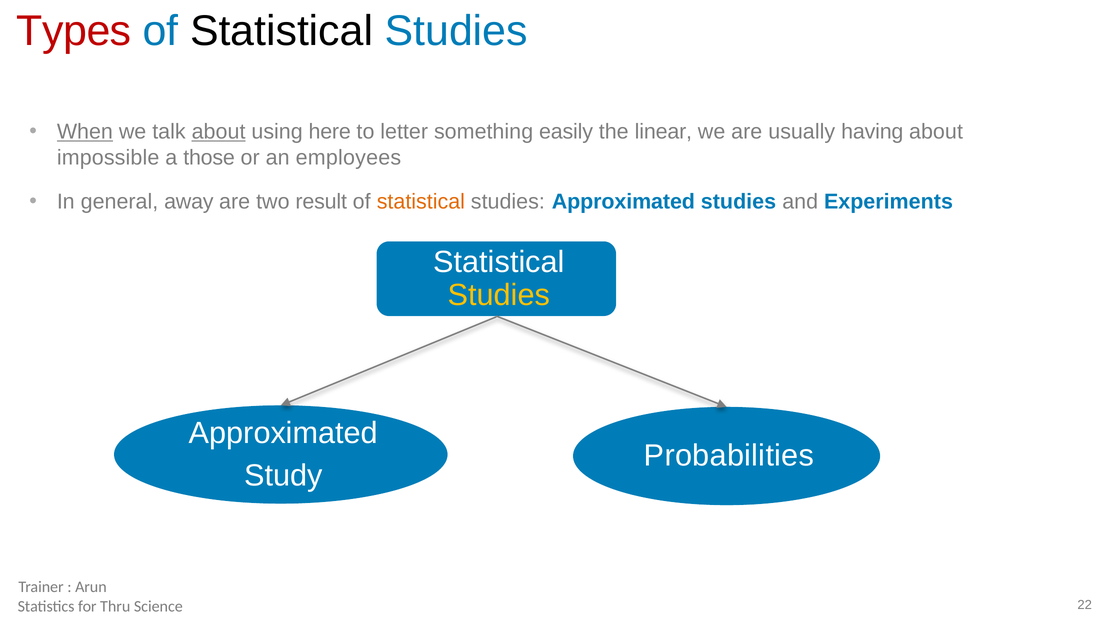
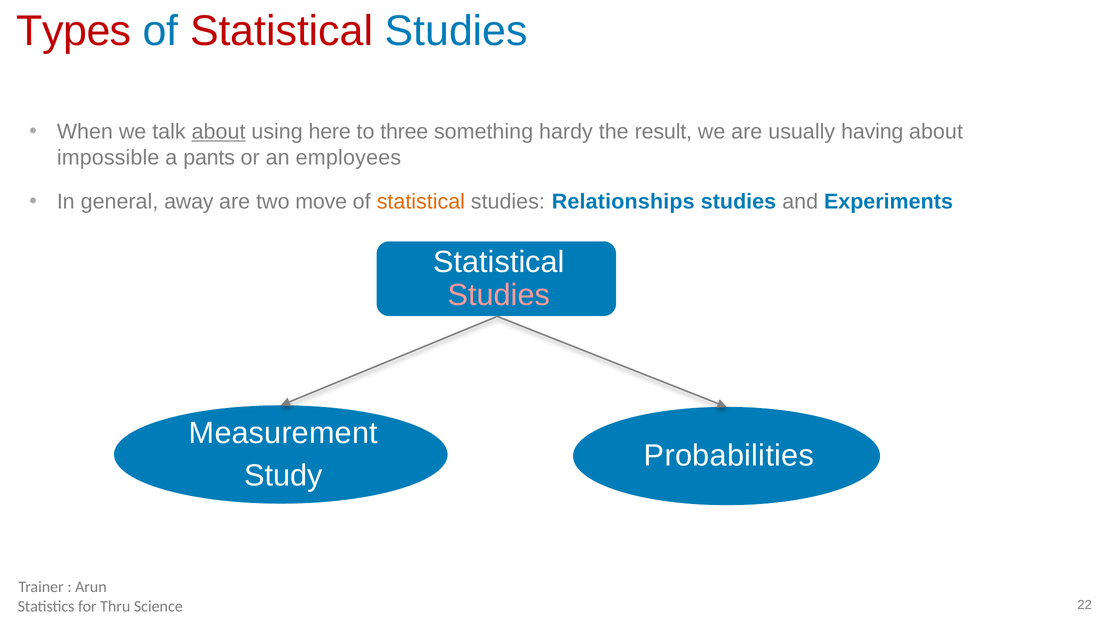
Statistical colour: black -> red (282, 31)
When underline: present -> none (85, 132)
letter: letter -> three (404, 132)
easily: easily -> hardy (566, 132)
linear: linear -> result (663, 132)
those: those -> pants (209, 157)
result: result -> move (321, 201)
studies Approximated: Approximated -> Relationships (623, 201)
Studies colour: yellow -> pink (499, 295)
Approximated: Approximated -> Measurement (283, 433)
